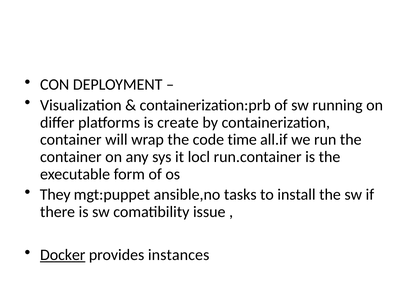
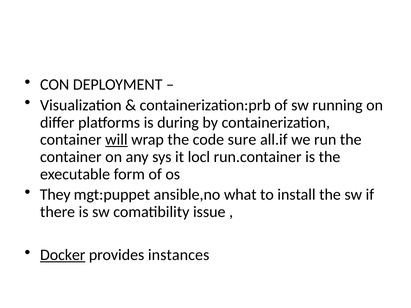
create: create -> during (178, 123)
will underline: none -> present (116, 140)
time: time -> sure (242, 140)
tasks: tasks -> what (240, 195)
